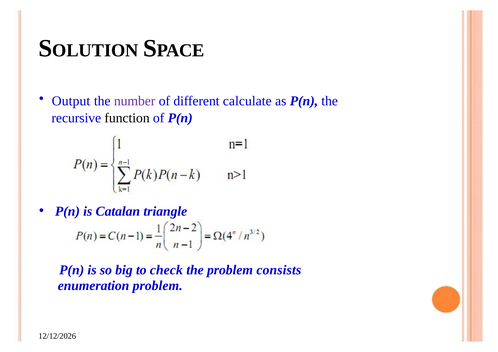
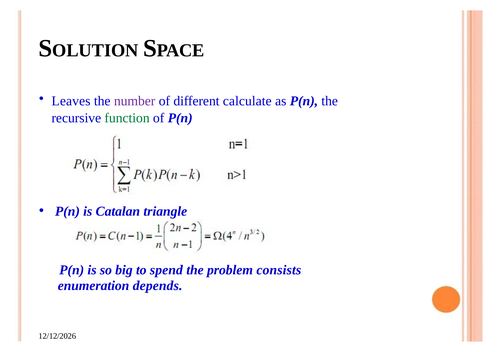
Output: Output -> Leaves (71, 101)
function colour: black -> green (127, 118)
check: check -> spend (166, 270)
enumeration problem: problem -> depends (158, 286)
